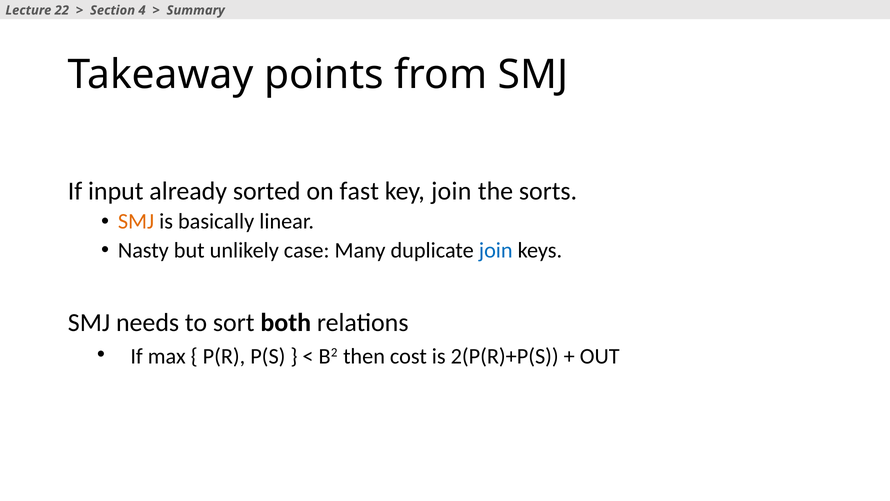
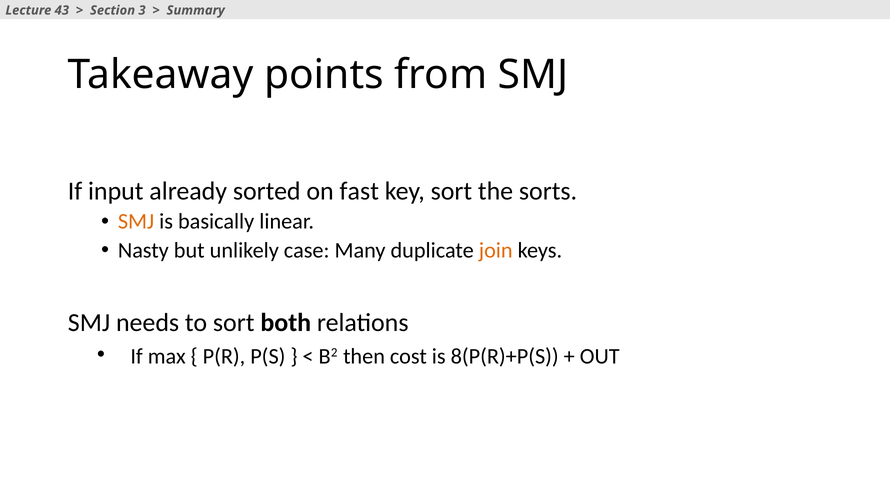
22: 22 -> 43 (62, 10)
4: 4 -> 3 (142, 10)
key join: join -> sort (451, 191)
join colour: blue -> orange (496, 250)
2(P(R)+P(S: 2(P(R)+P(S -> 8(P(R)+P(S (505, 356)
